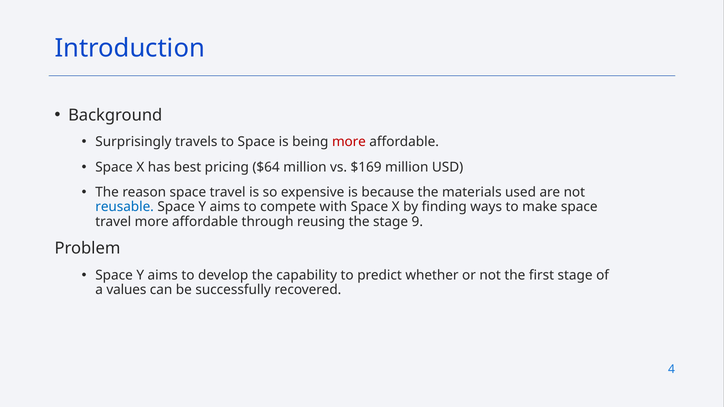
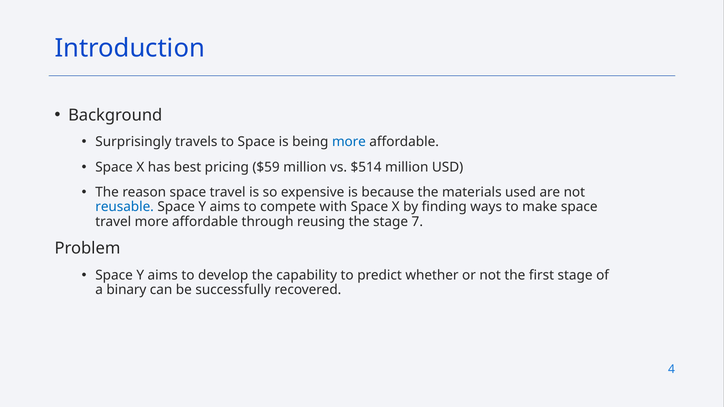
more colour: red -> blue (349, 142)
$64: $64 -> $59 (266, 167)
$169: $169 -> $514 (366, 167)
9: 9 -> 7 (417, 222)
values: values -> binary (126, 290)
